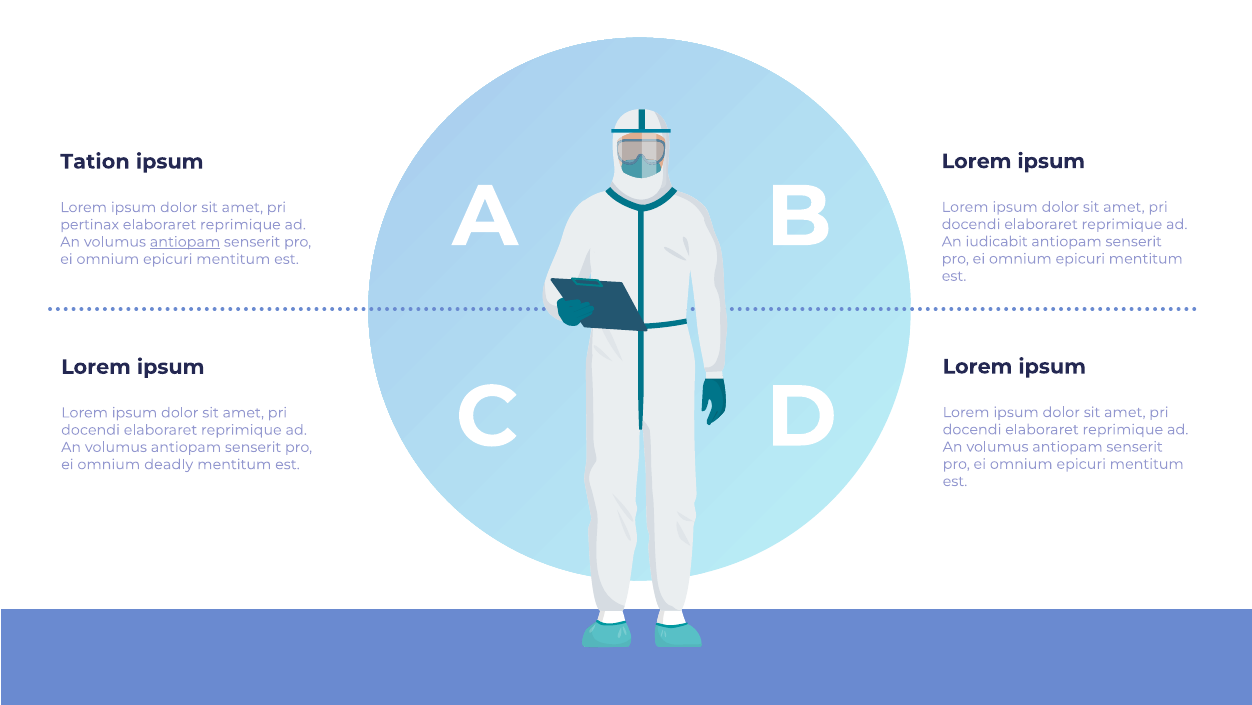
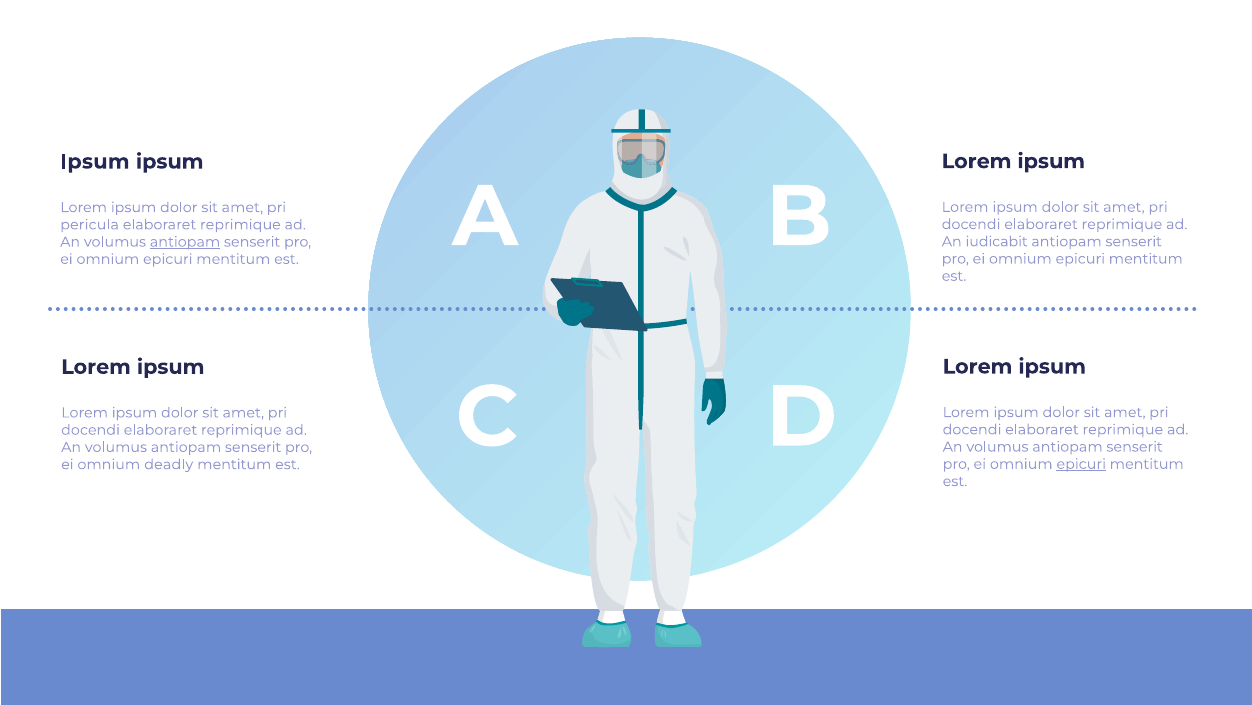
Tation: Tation -> Ipsum (95, 162)
pertinax: pertinax -> pericula (90, 224)
epicuri underline: none -> present (1081, 464)
